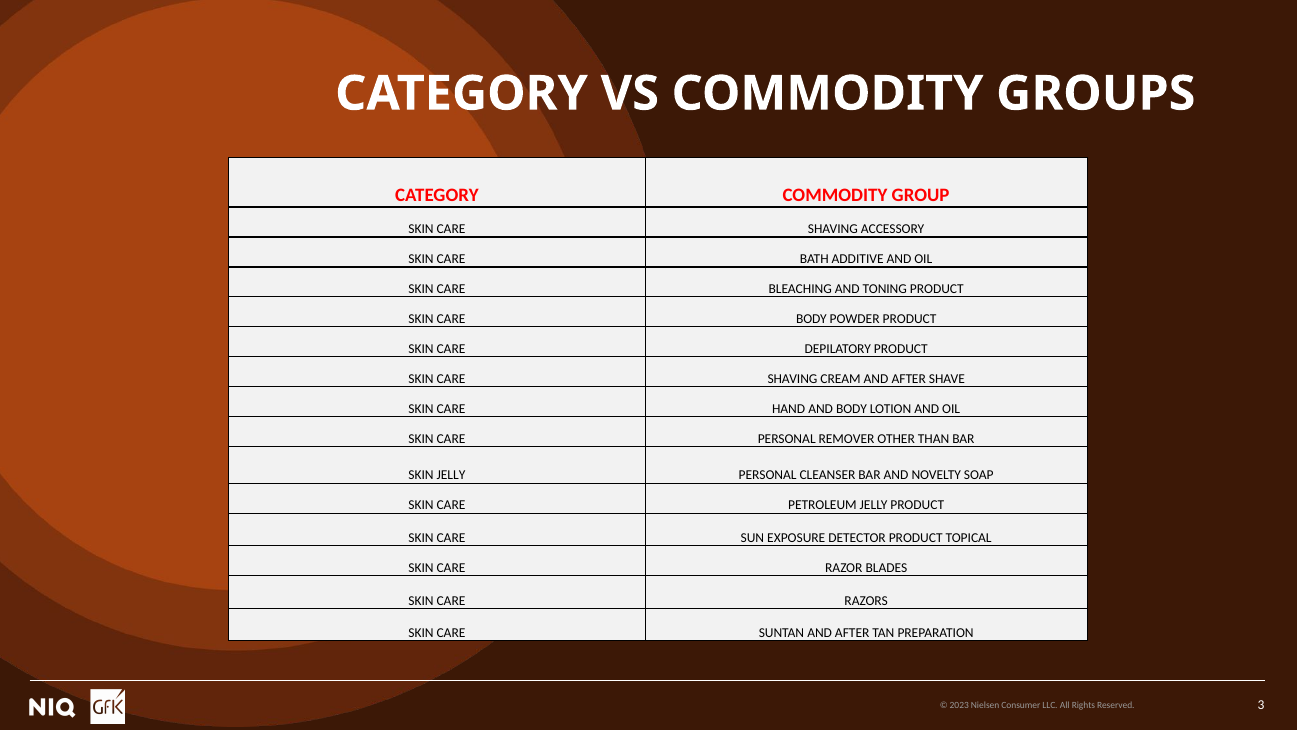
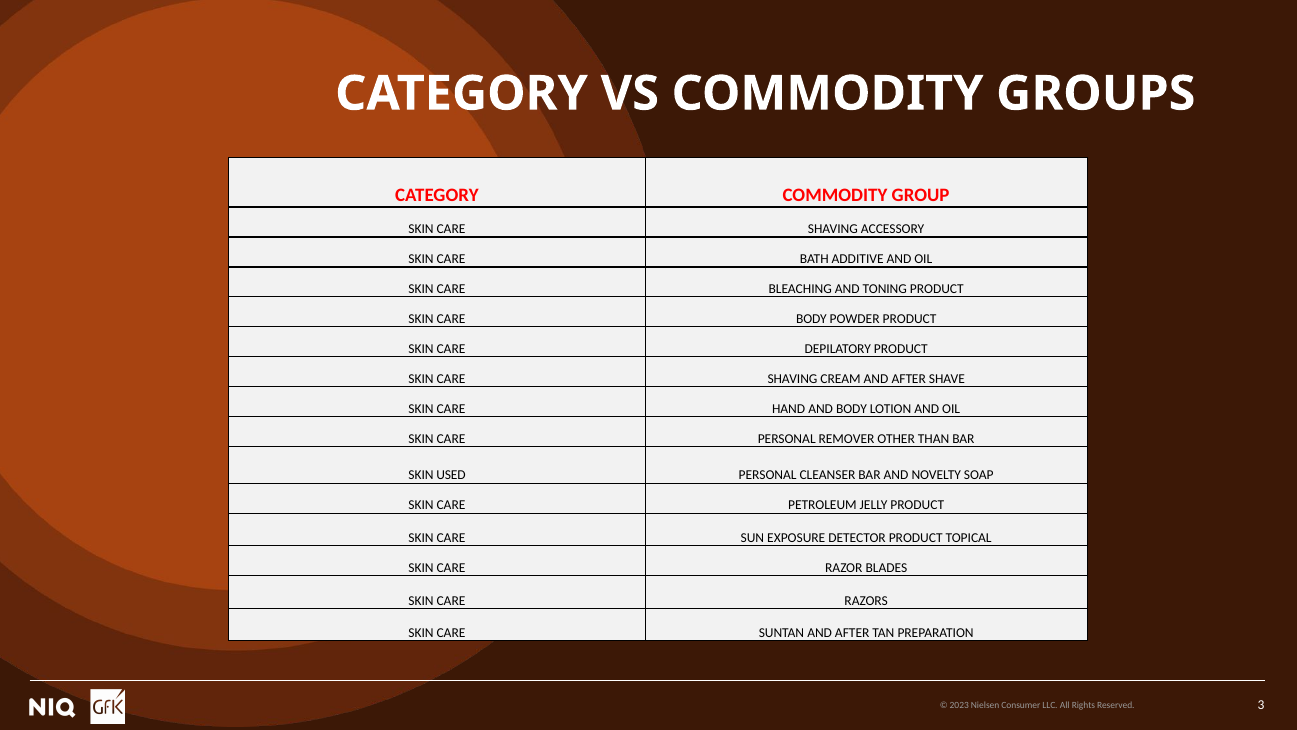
SKIN JELLY: JELLY -> USED (451, 475)
